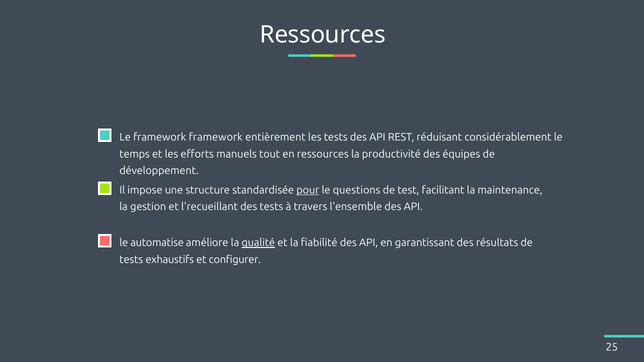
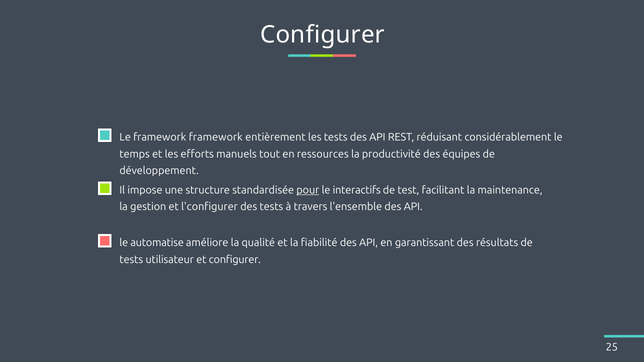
Ressources: Ressources -> Configurer (323, 35)
questions: questions -> interactifs (357, 190)
l'recueillant: l'recueillant -> l'configurer (210, 207)
qualité underline: present -> none (258, 243)
exhaustifs: exhaustifs -> utilisateur (170, 260)
